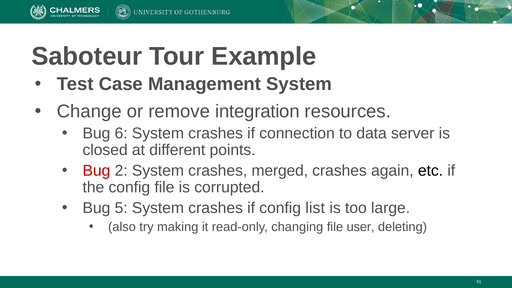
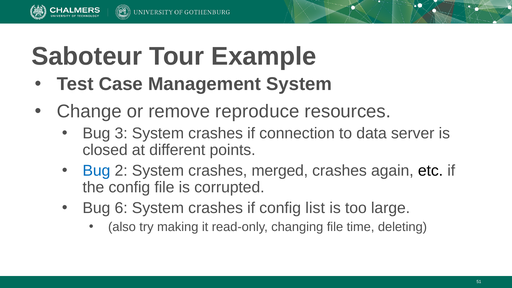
integration: integration -> reproduce (257, 111)
6: 6 -> 3 (121, 133)
Bug colour: red -> blue (96, 171)
5: 5 -> 6 (121, 208)
user: user -> time (361, 227)
